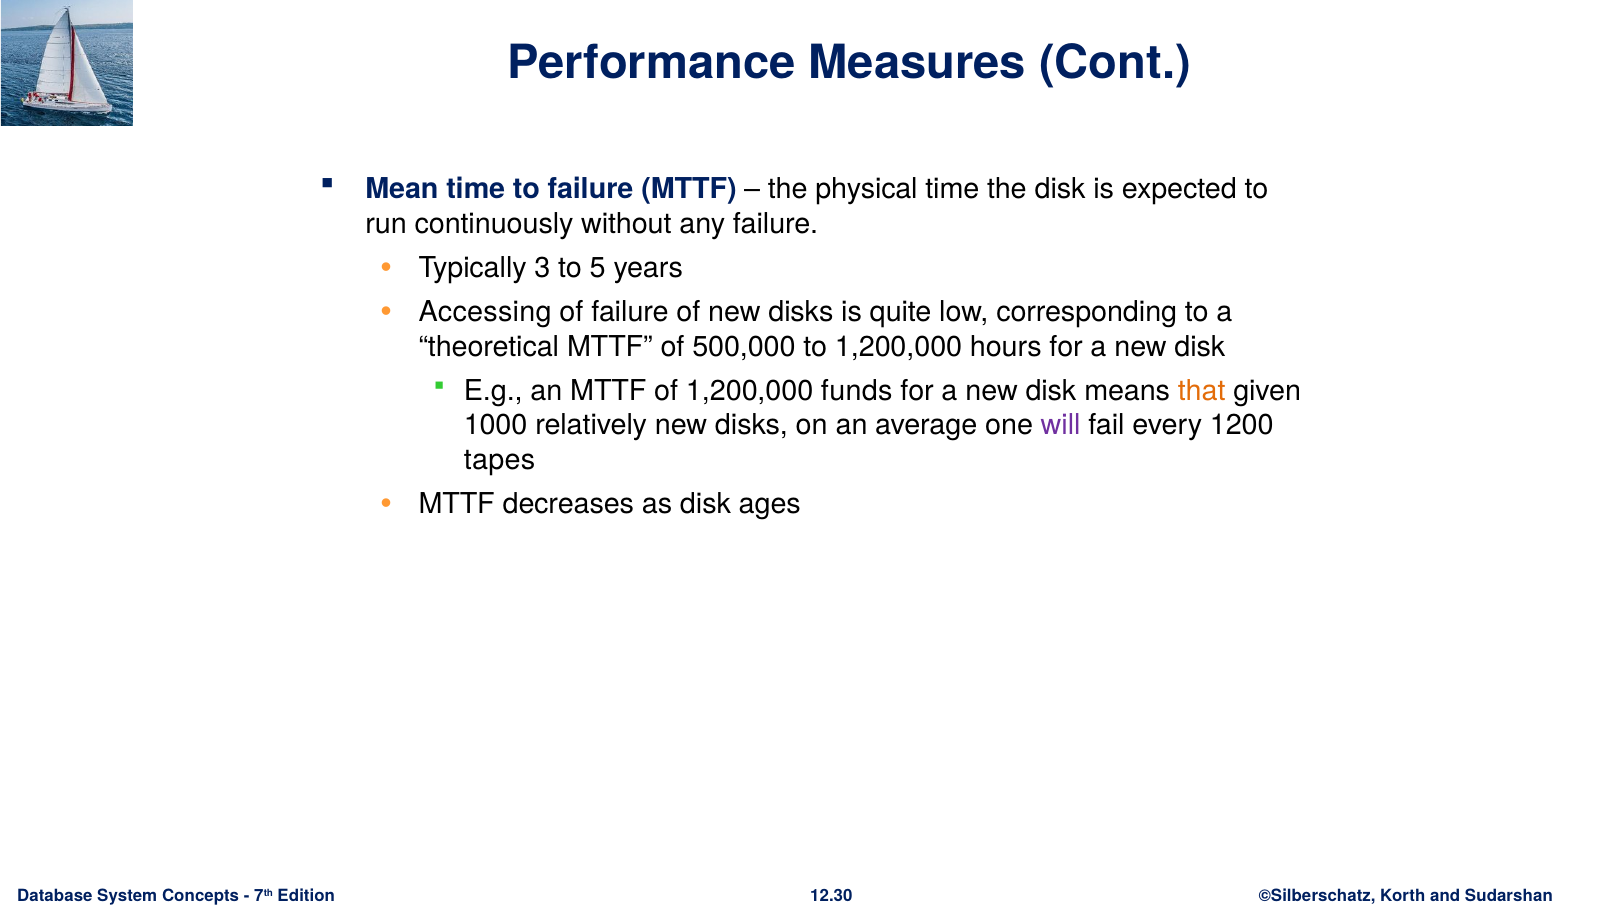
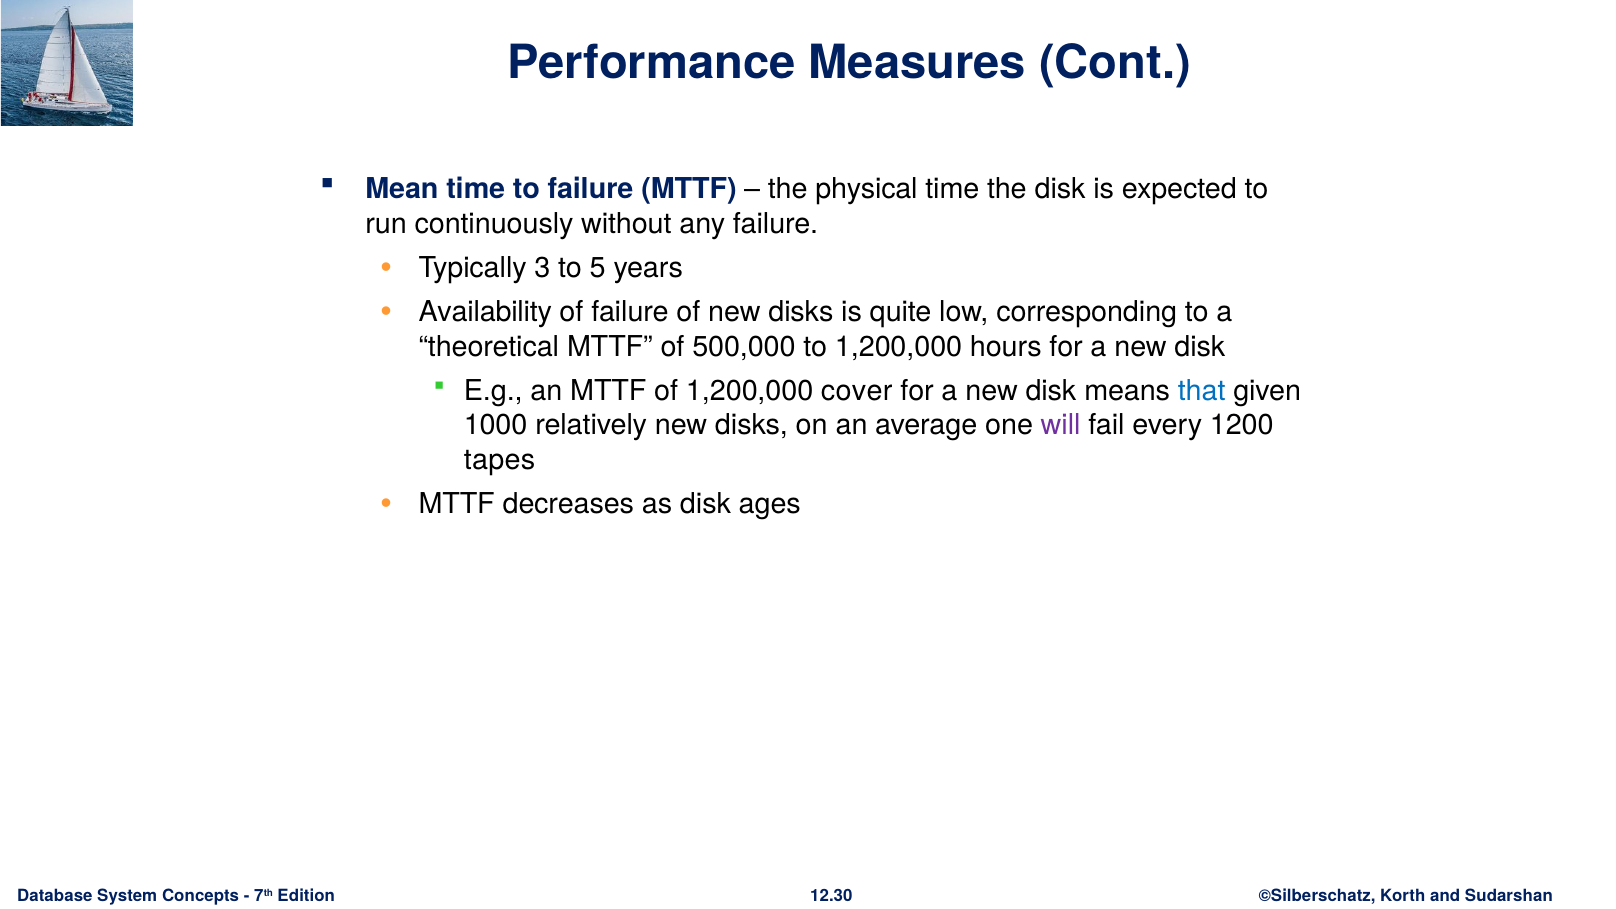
Accessing: Accessing -> Availability (485, 312)
funds: funds -> cover (857, 391)
that colour: orange -> blue (1202, 391)
